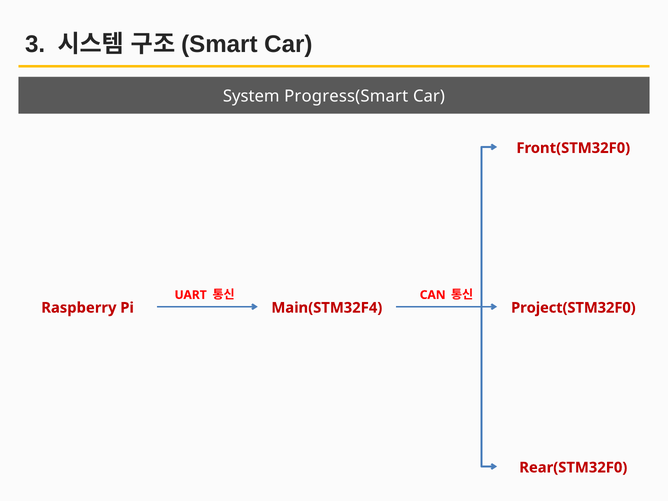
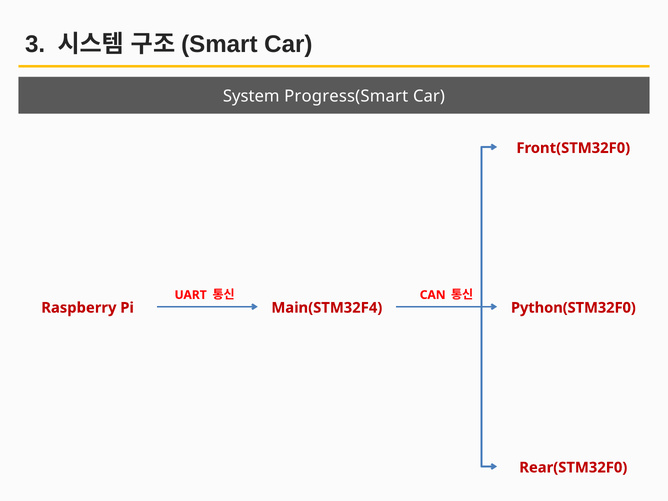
Project(STM32F0: Project(STM32F0 -> Python(STM32F0 (573, 308)
